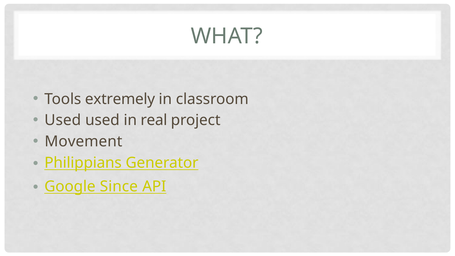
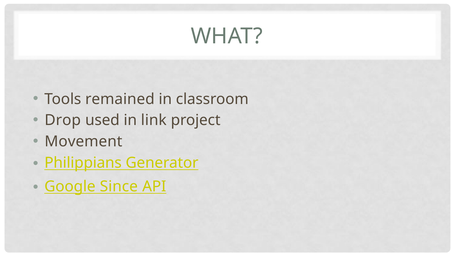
extremely: extremely -> remained (120, 99)
Used: Used -> Drop (63, 120)
real: real -> link (154, 120)
